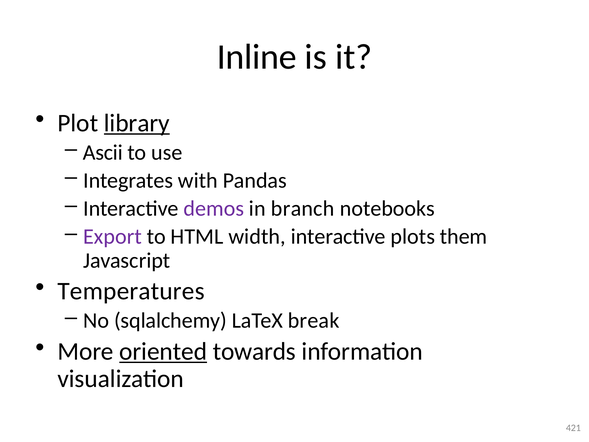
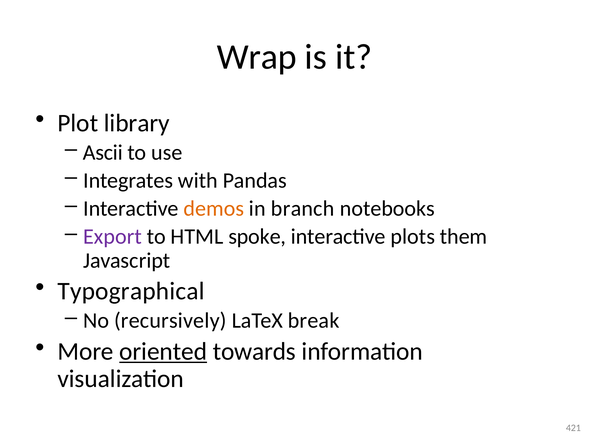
Inline: Inline -> Wrap (257, 57)
library underline: present -> none (137, 123)
demos colour: purple -> orange (214, 208)
width: width -> spoke (257, 236)
Temperatures: Temperatures -> Typographical (131, 291)
sqlalchemy: sqlalchemy -> recursively (170, 320)
